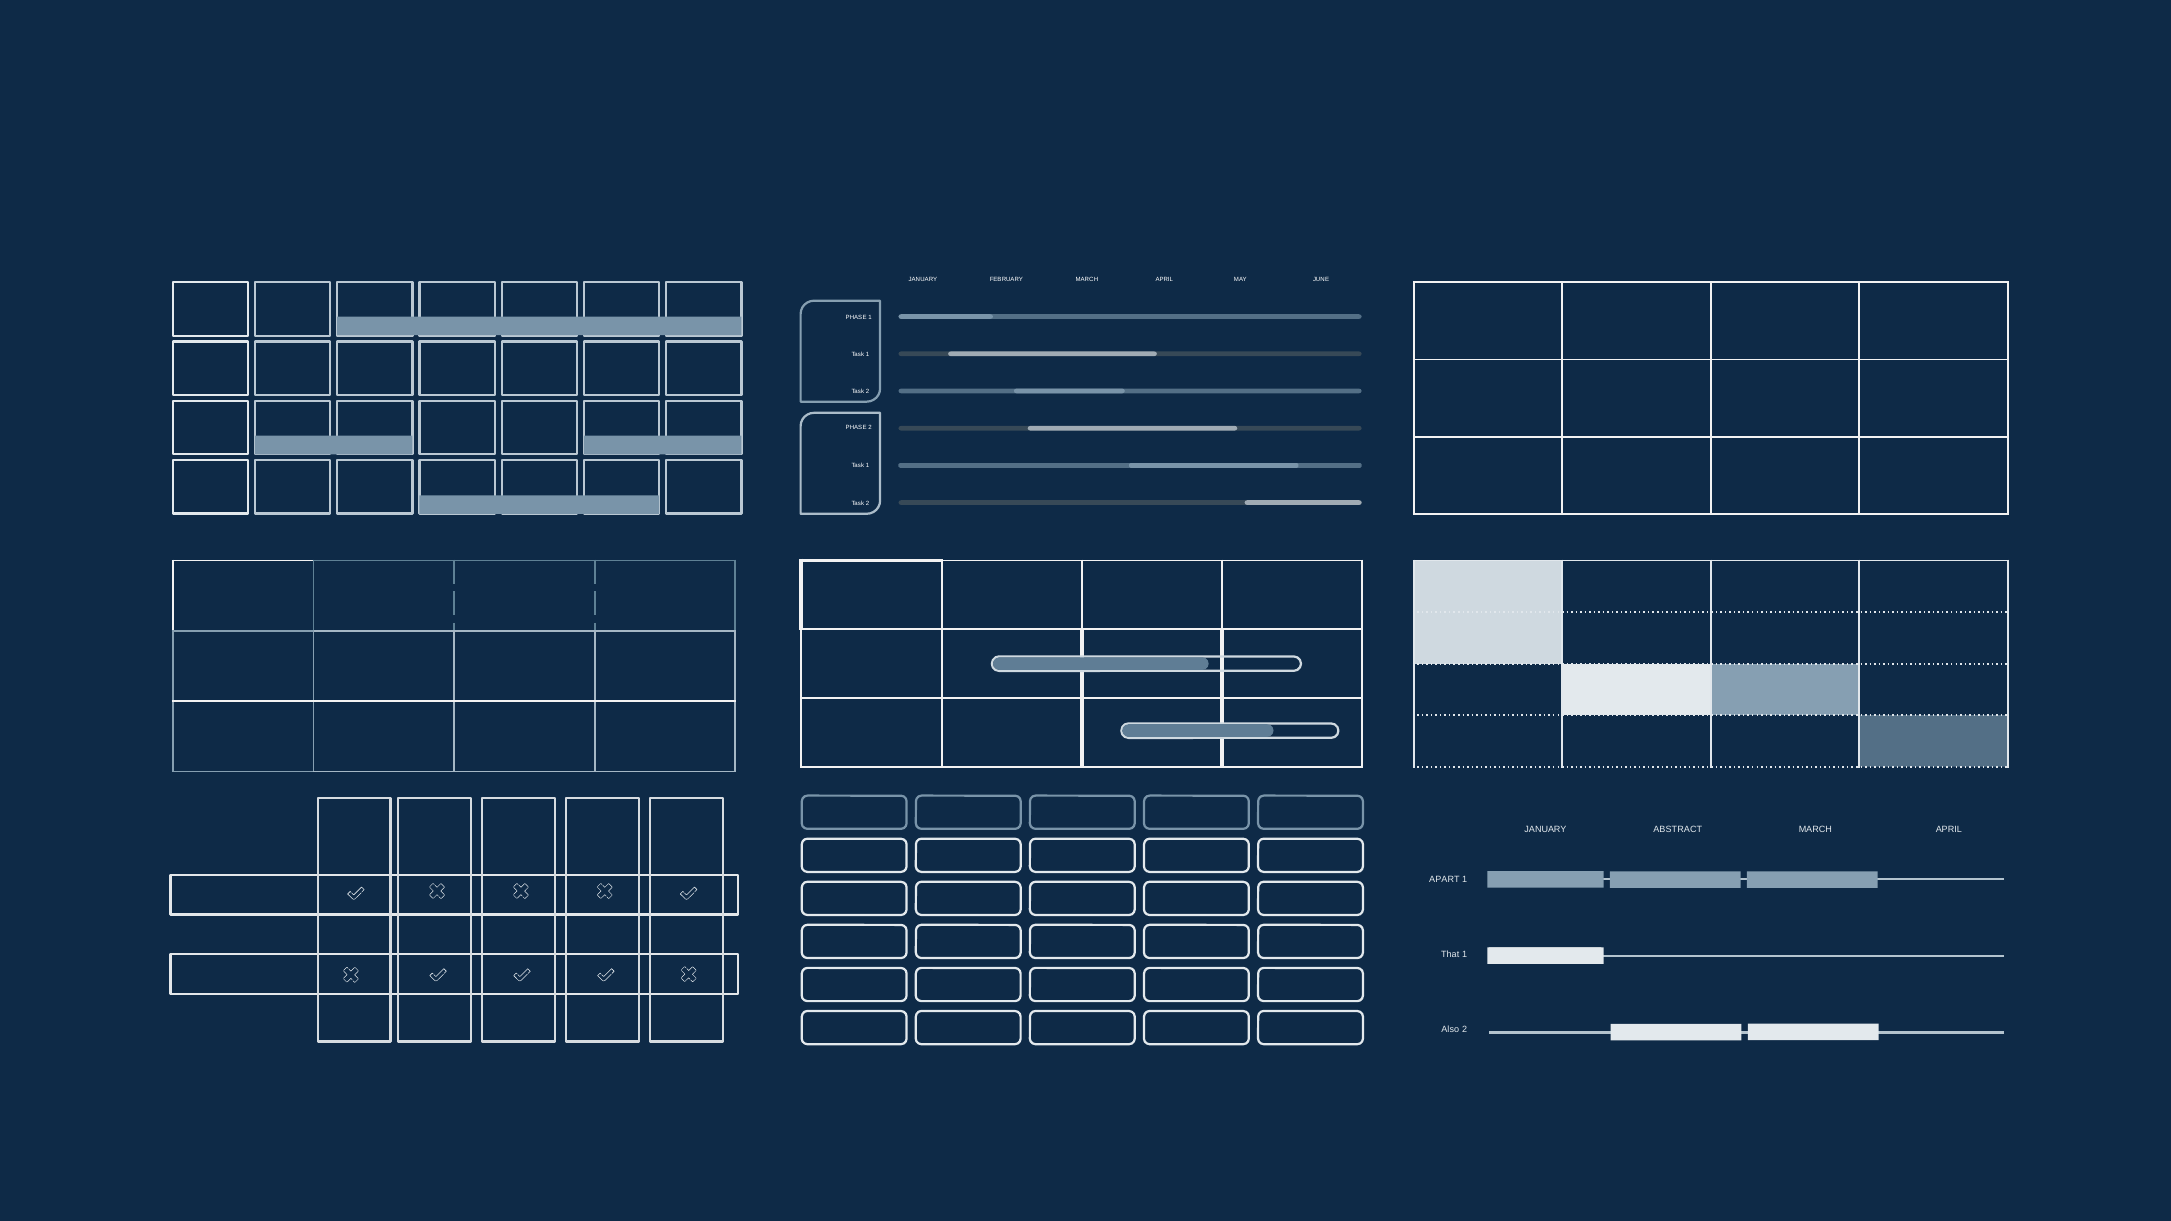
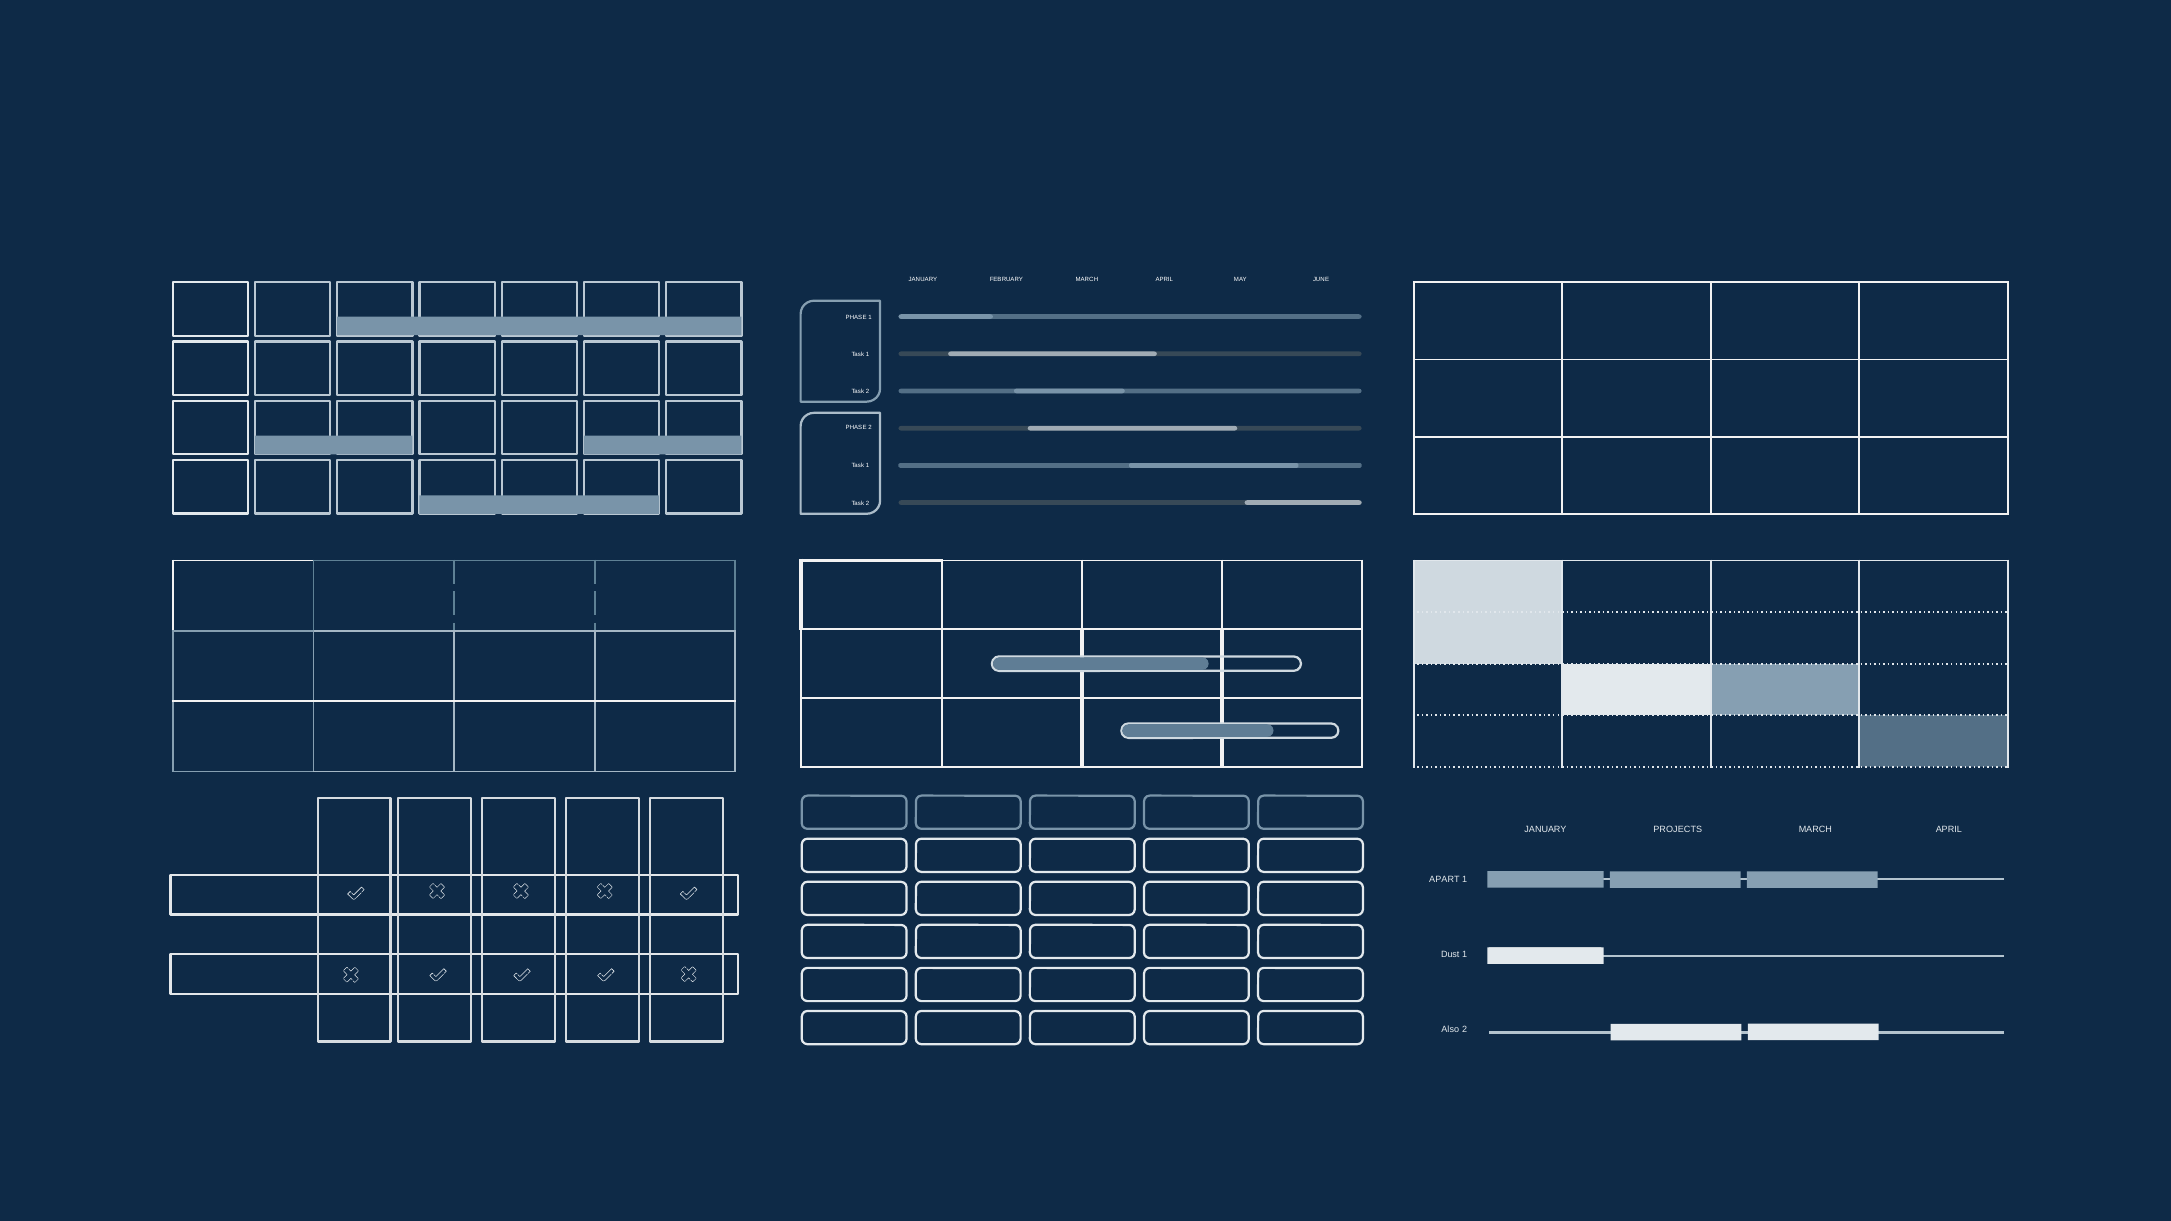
ABSTRACT: ABSTRACT -> PROJECTS (1678, 830)
That: That -> Dust (1450, 955)
